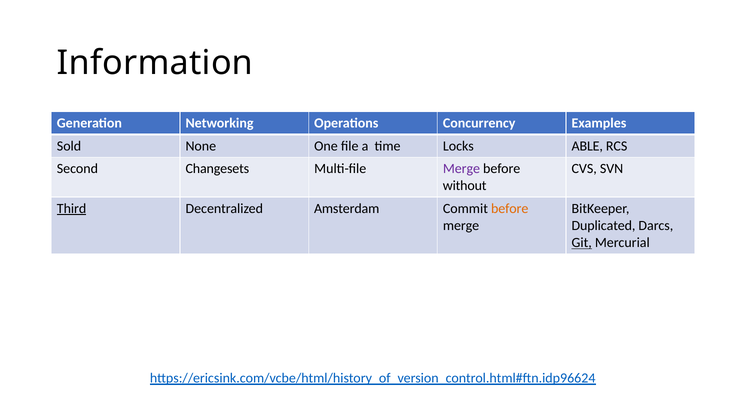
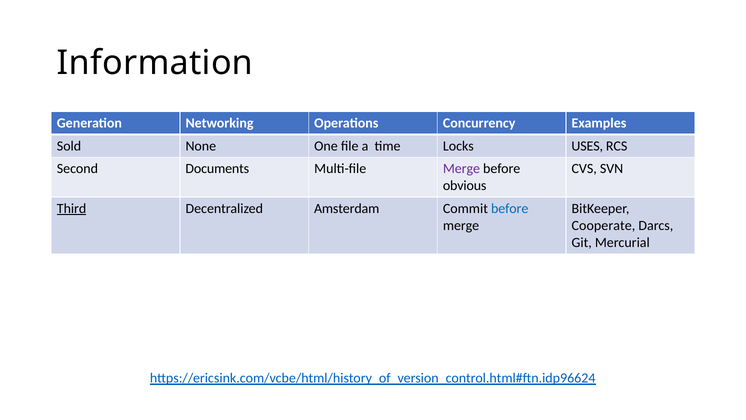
ABLE: ABLE -> USES (587, 146)
Changesets: Changesets -> Documents (217, 169)
without: without -> obvious (465, 186)
before colour: orange -> blue (510, 208)
Duplicated: Duplicated -> Cooperate (603, 225)
Git underline: present -> none (582, 242)
